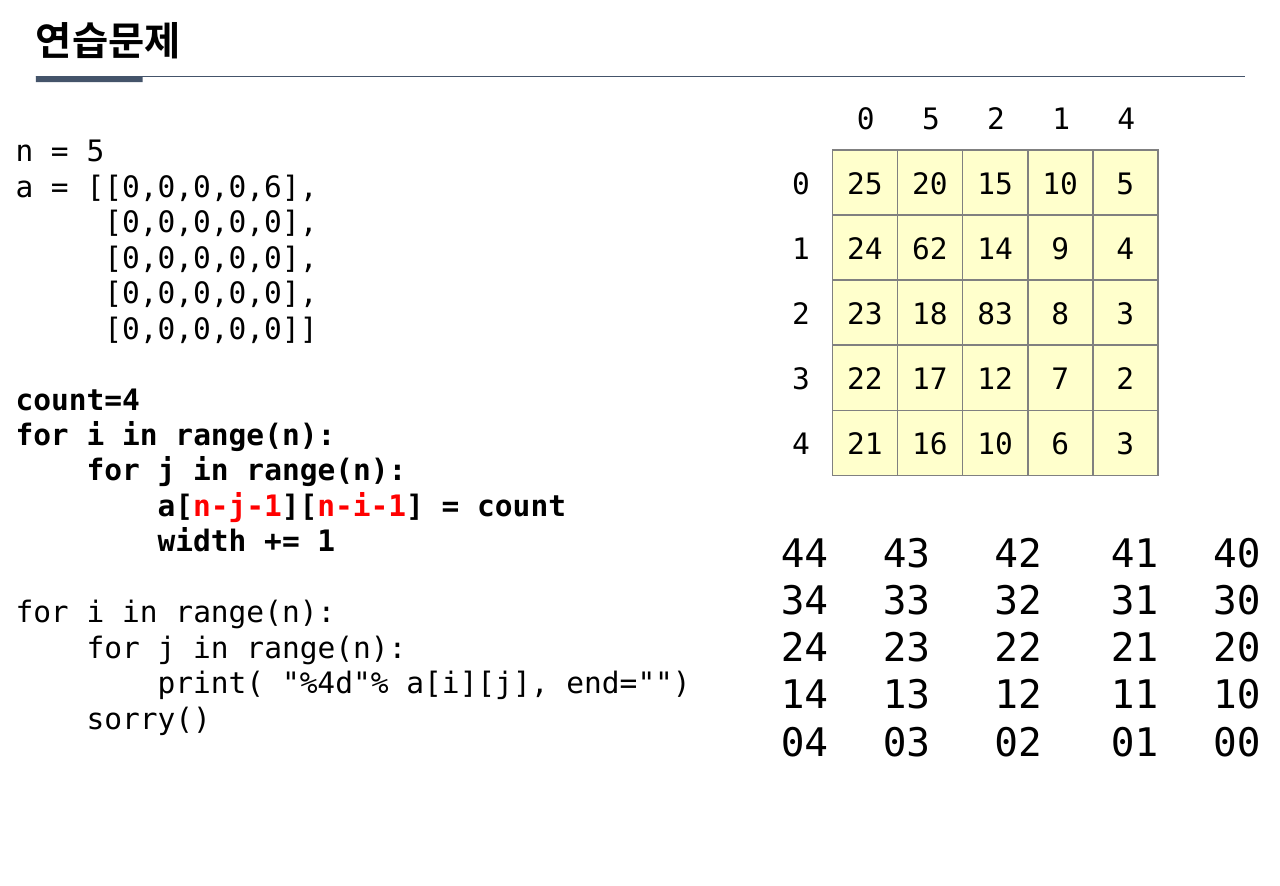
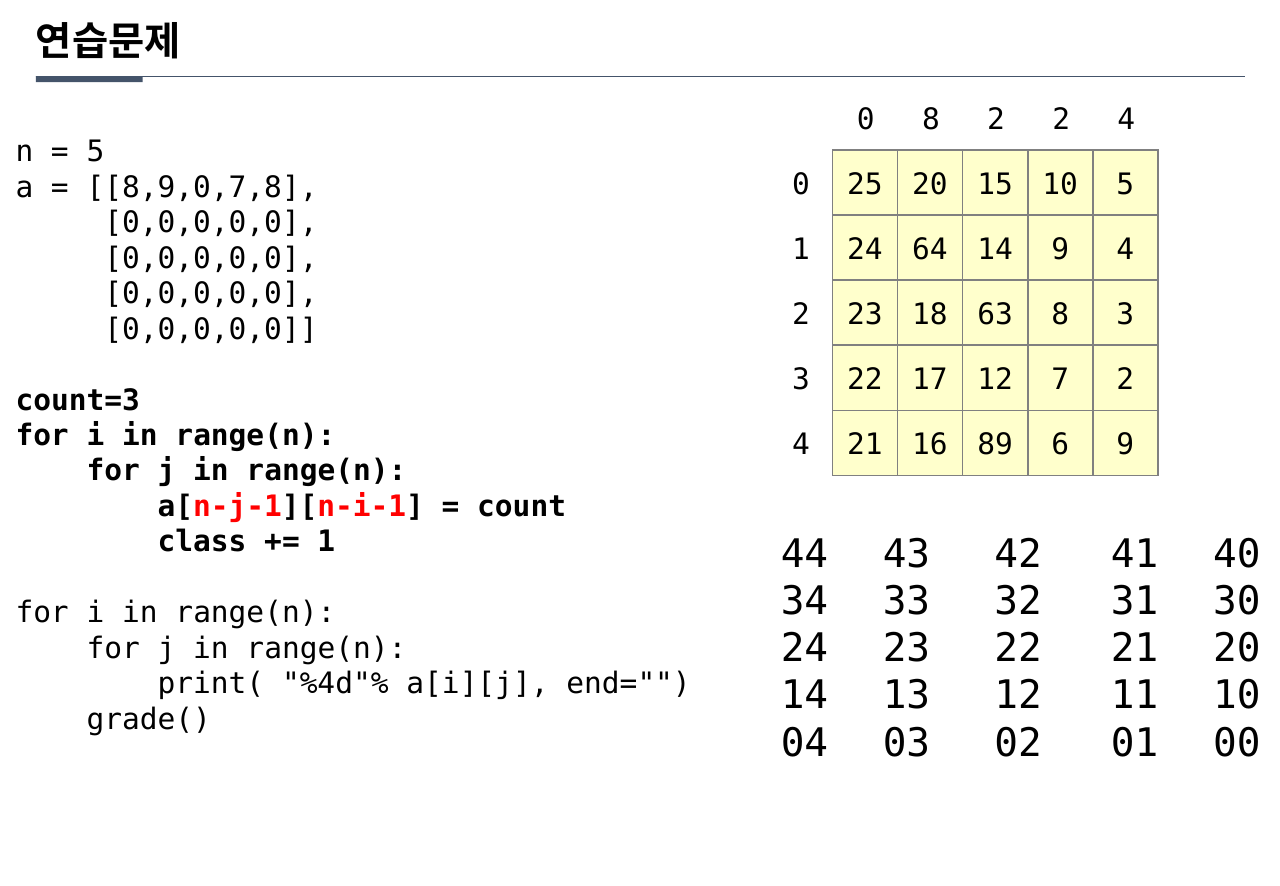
0 5: 5 -> 8 (931, 119)
2 1: 1 -> 2 (1061, 119)
0,0,0,0,6: 0,0,0,0,6 -> 8,9,0,7,8 (202, 188)
62: 62 -> 64 (930, 250)
83: 83 -> 63 (995, 315)
count=4: count=4 -> count=3 (78, 400)
16 10: 10 -> 89 (995, 445)
6 3: 3 -> 9 (1125, 445)
width: width -> class (202, 542)
sorry(: sorry( -> grade( (149, 719)
